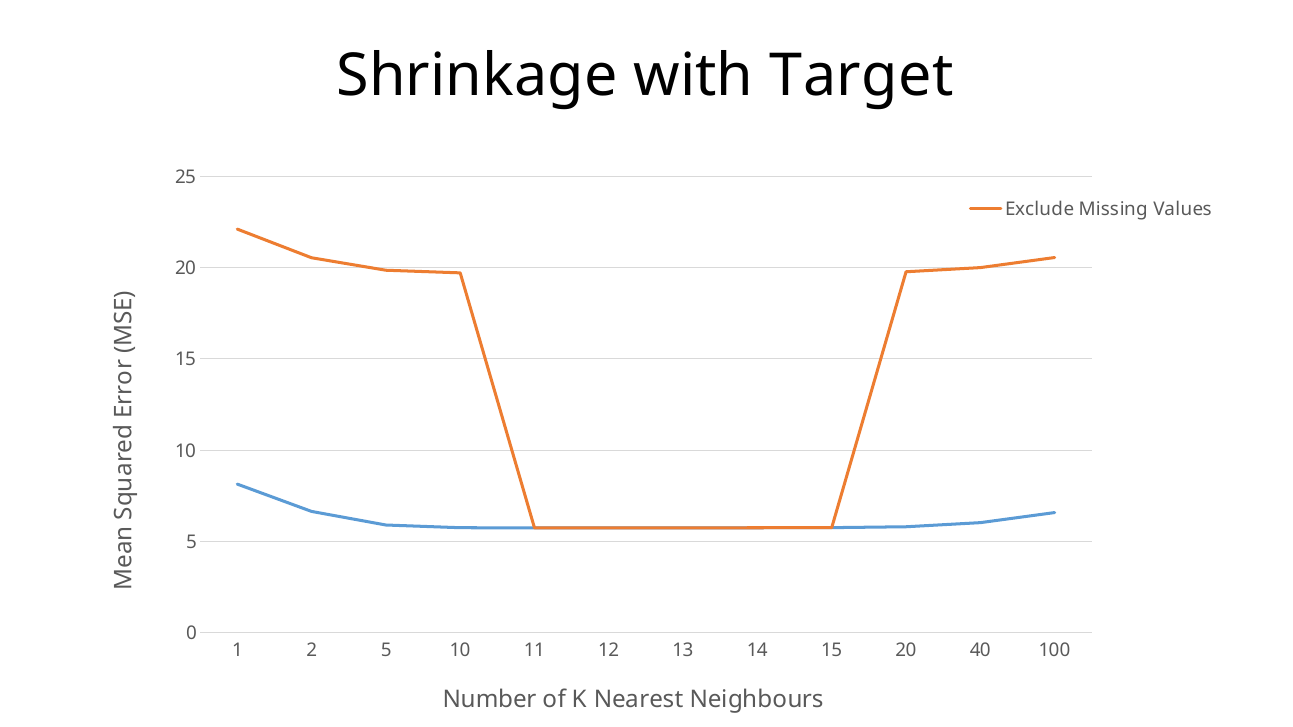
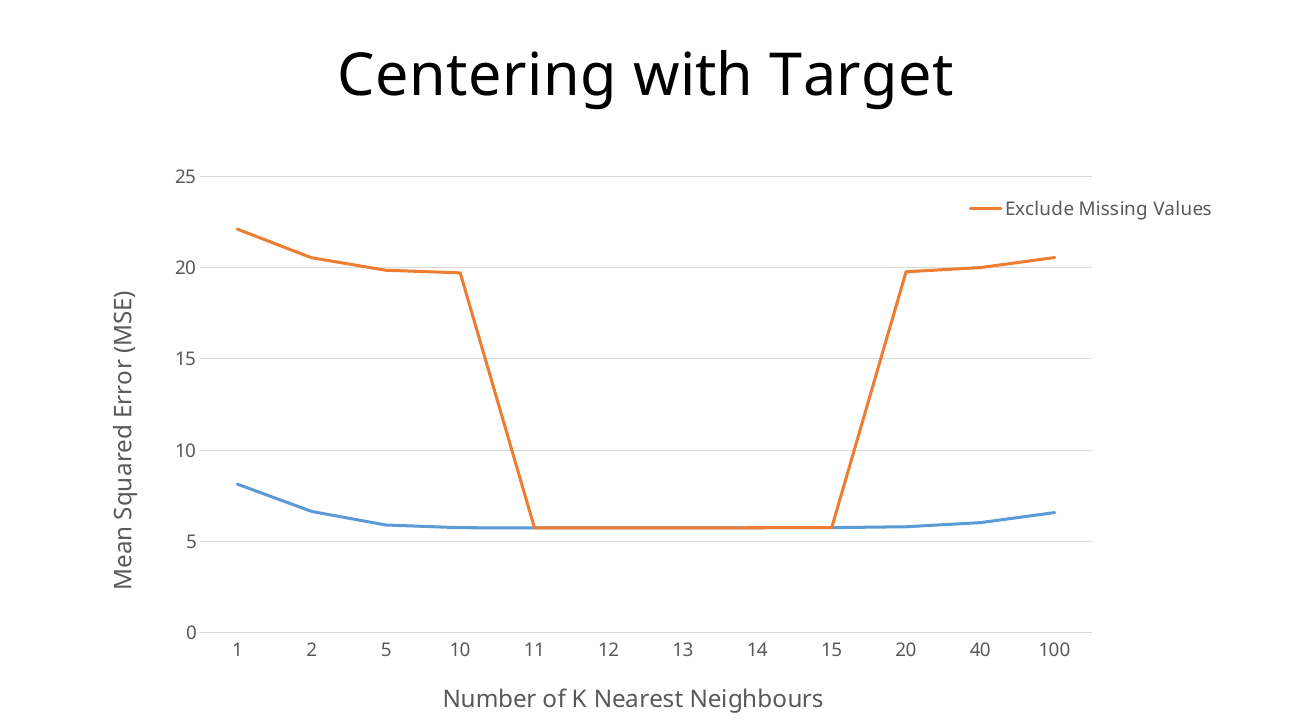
Shrinkage: Shrinkage -> Centering (477, 76)
